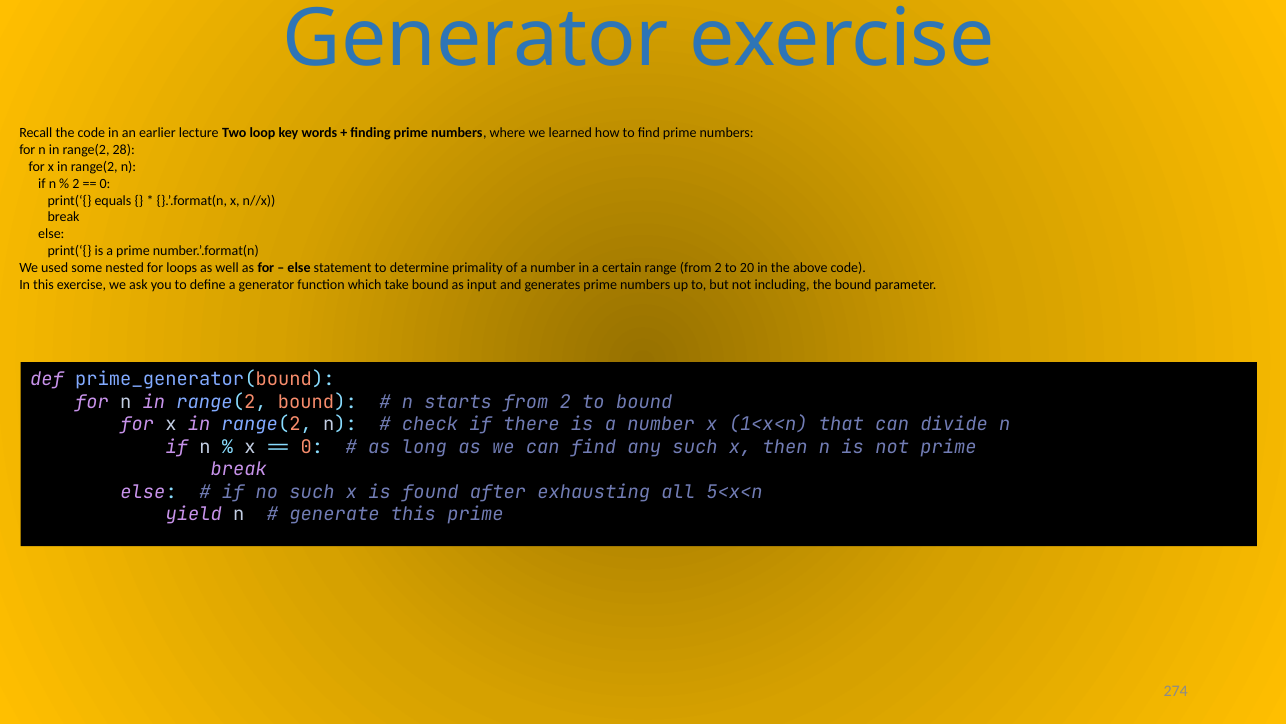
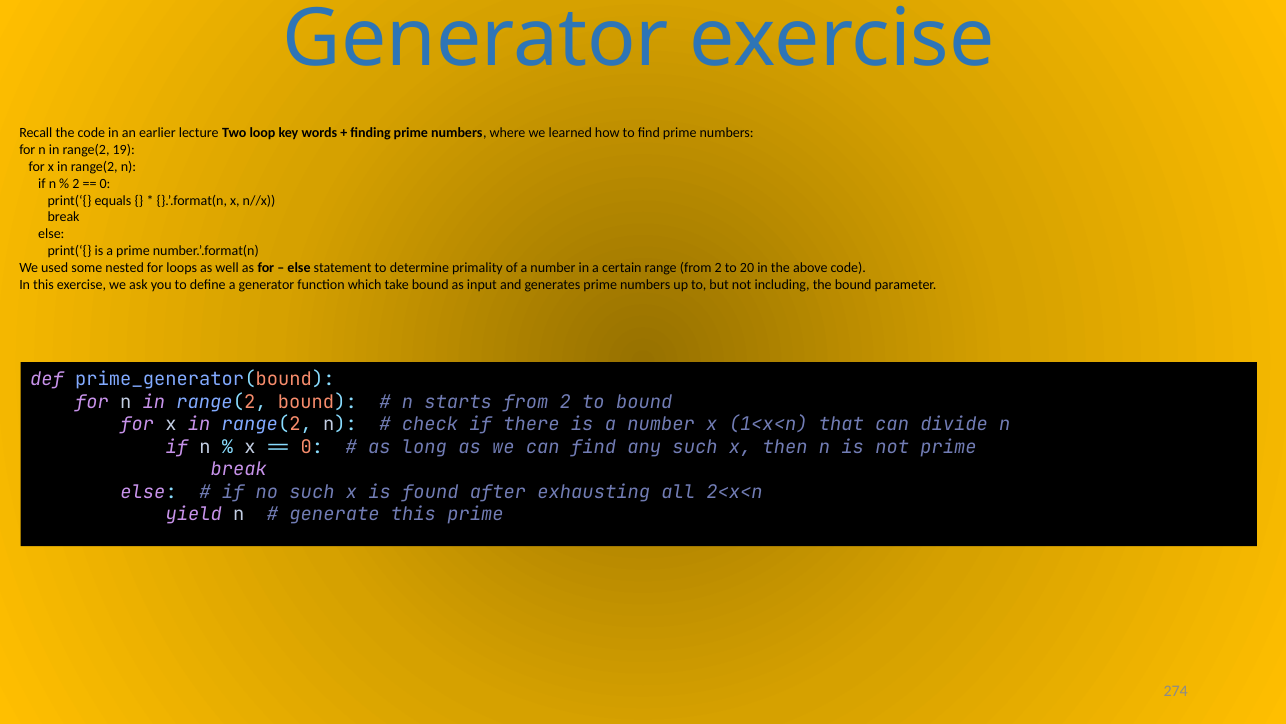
28: 28 -> 19 (124, 150)
5<x<n: 5<x<n -> 2<x<n (735, 492)
